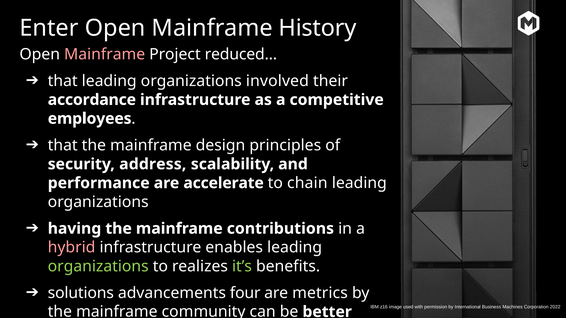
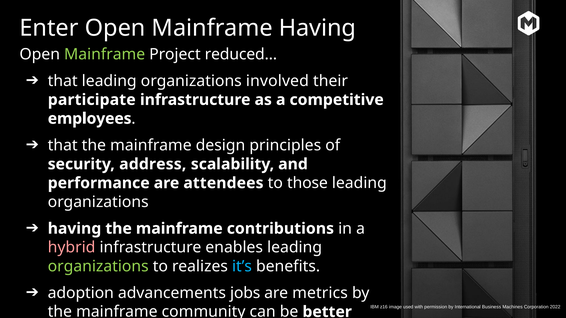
Mainframe History: History -> Having (317, 28)
Mainframe colour: pink -> light green (105, 54)
accordance: accordance -> participate (92, 100)
accelerate: accelerate -> attendees (223, 183)
chain: chain -> those (307, 183)
it’s colour: light green -> light blue (242, 267)
solutions: solutions -> adoption (81, 293)
four: four -> jobs (245, 293)
